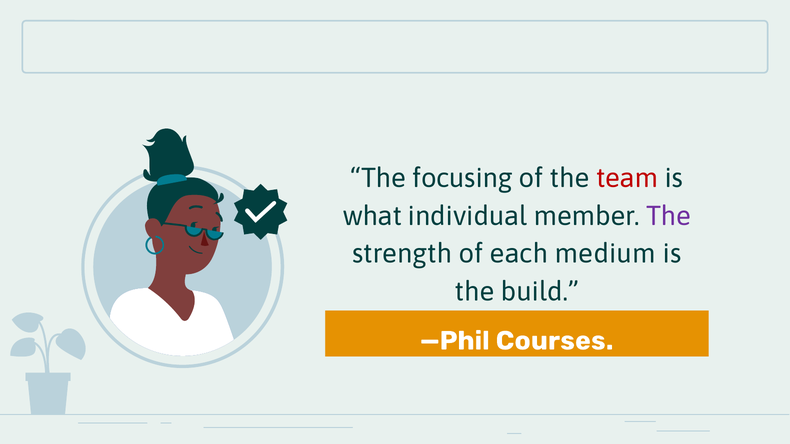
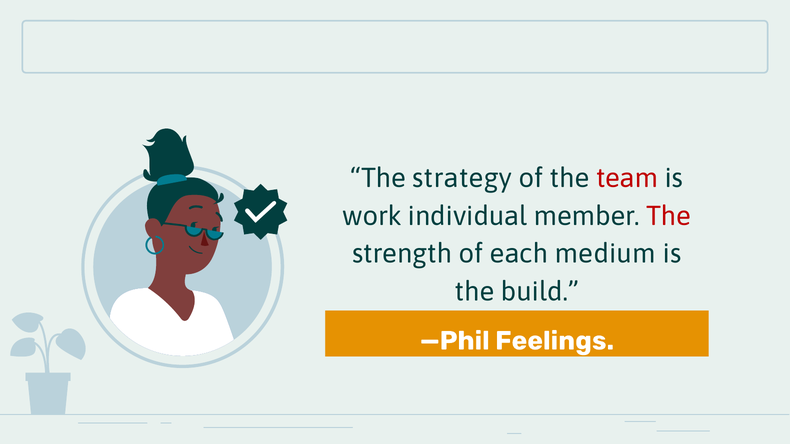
focusing: focusing -> strategy (462, 178)
what: what -> work (372, 216)
The colour: purple -> red (669, 216)
Courses: Courses -> Feelings (555, 341)
